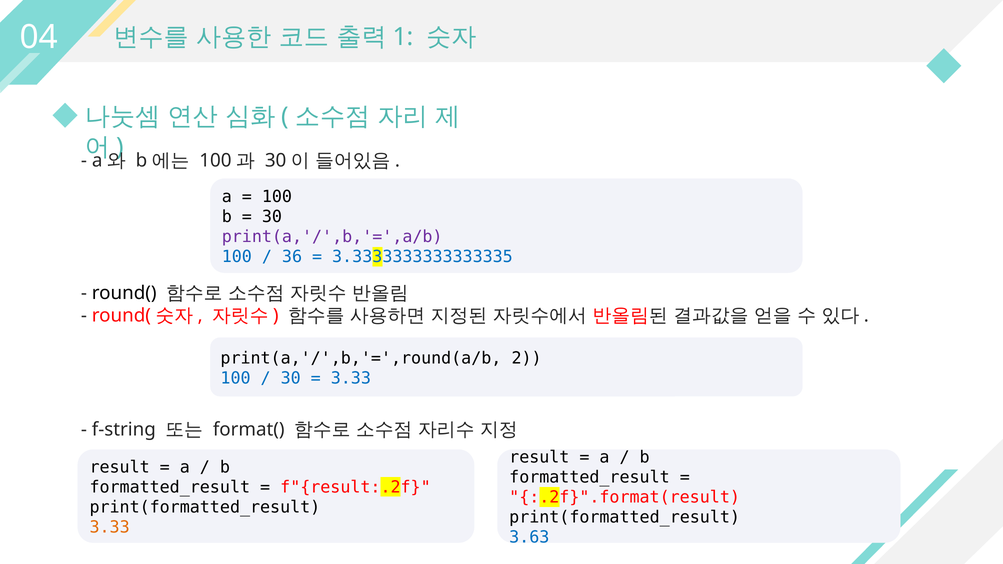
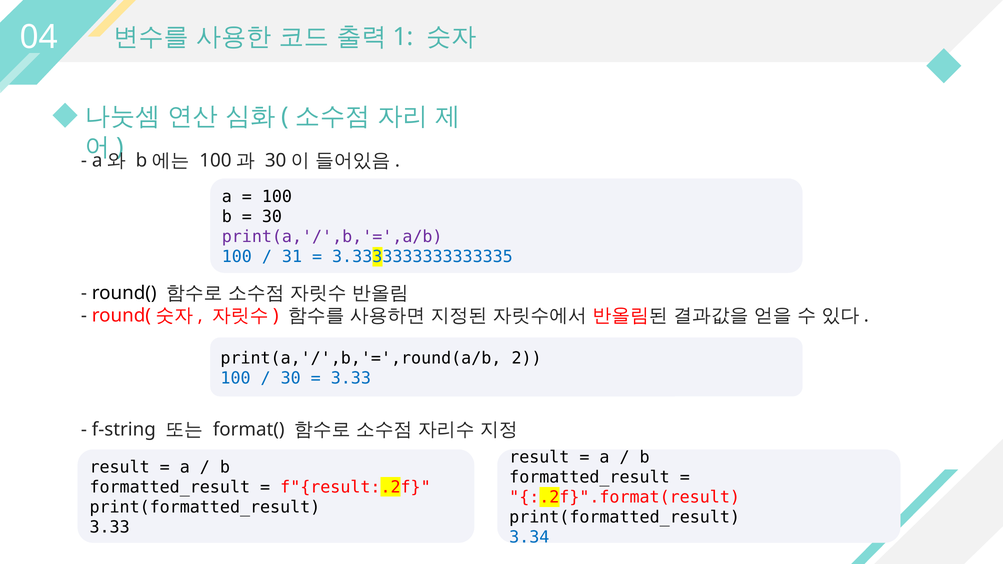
36: 36 -> 31 (292, 257)
3.33 colour: orange -> black (110, 527)
3.63: 3.63 -> 3.34 (529, 538)
